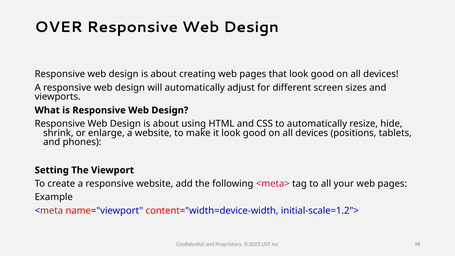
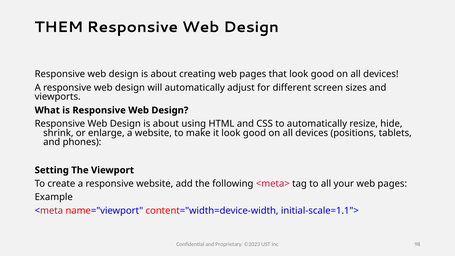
OVER: OVER -> THEM (59, 27)
initial-scale=1.2">: initial-scale=1.2"> -> initial-scale=1.1"> (320, 211)
